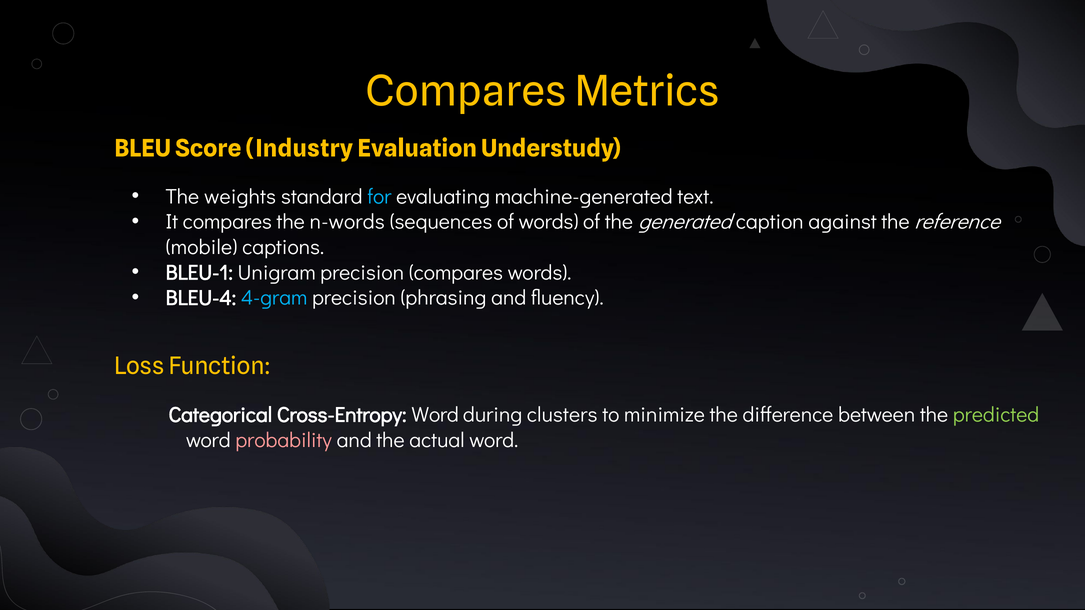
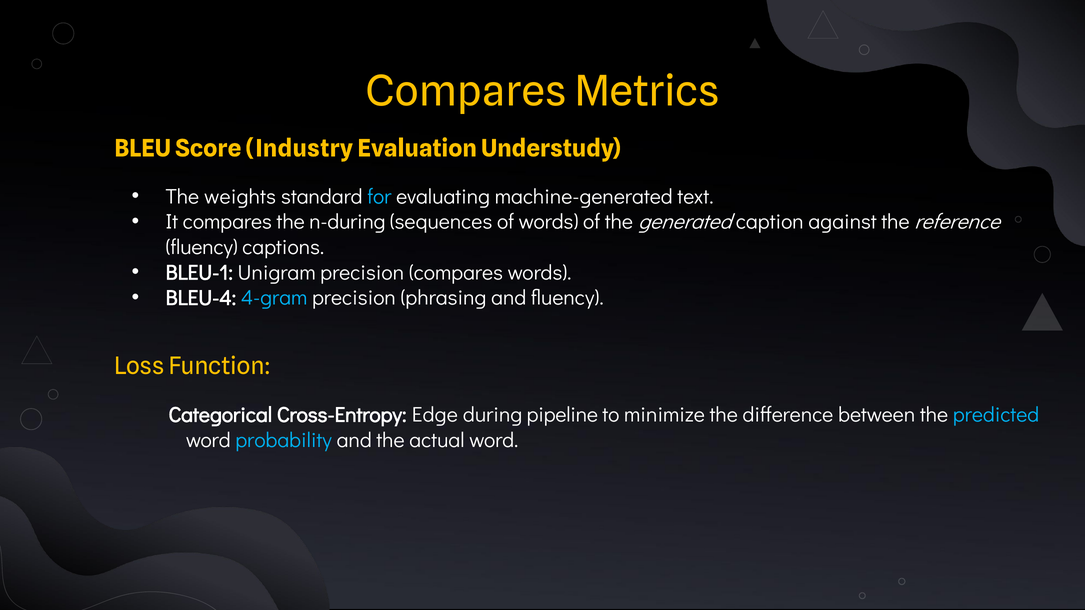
n-words: n-words -> n-during (347, 222)
mobile: mobile -> fluency (202, 247)
Cross-Entropy Word: Word -> Edge (435, 415)
clusters: clusters -> pipeline (562, 415)
predicted colour: light green -> light blue (996, 415)
probability colour: pink -> light blue (284, 440)
